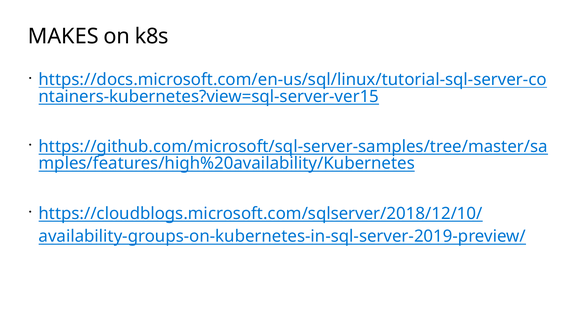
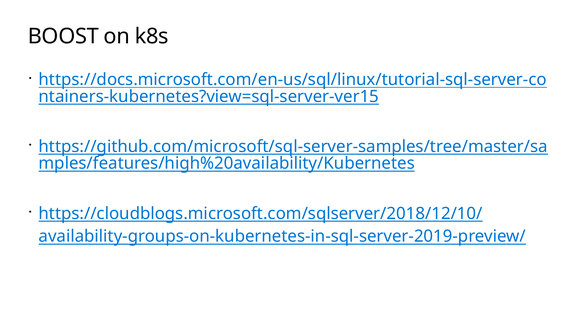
MAKES: MAKES -> BOOST (63, 36)
